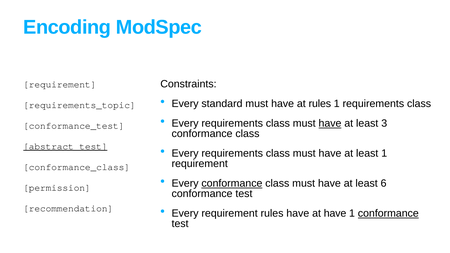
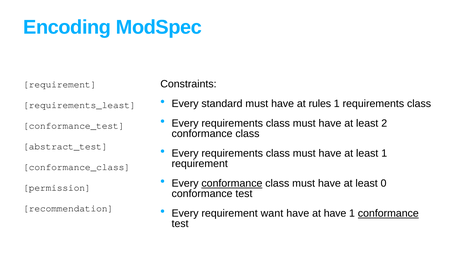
requirements_topic: requirements_topic -> requirements_least (79, 105)
have underline: present -> none (330, 124)
3: 3 -> 2 (384, 124)
abstract_test underline: present -> none (65, 146)
6: 6 -> 0 (384, 184)
requirement rules: rules -> want (272, 214)
